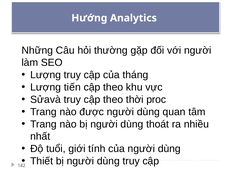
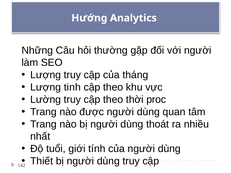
tiến: tiến -> tinh (72, 87)
Sửavà: Sửavà -> Lường (46, 100)
